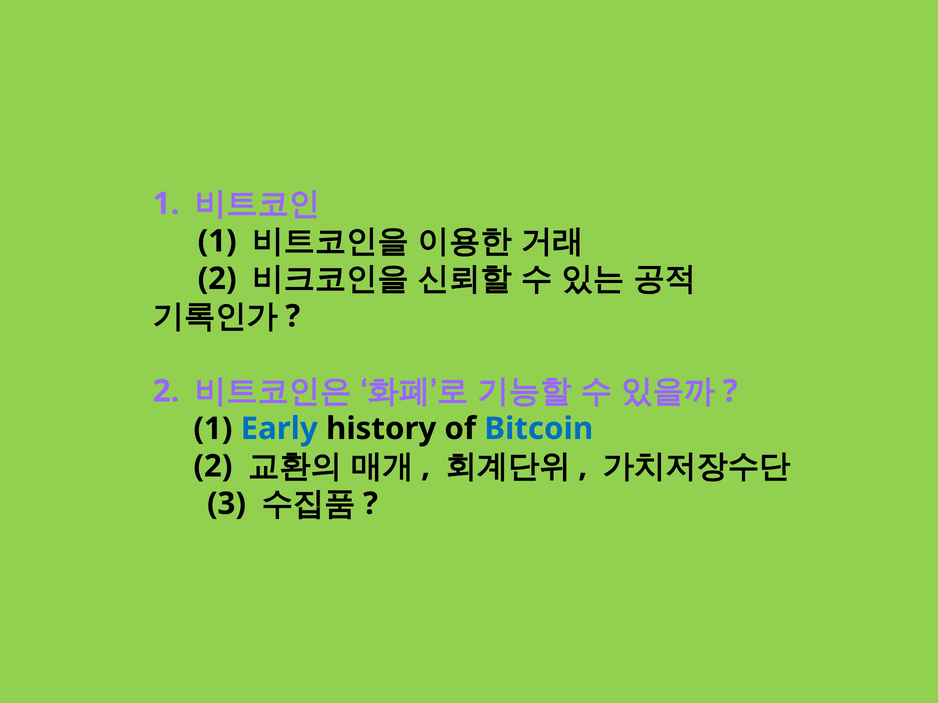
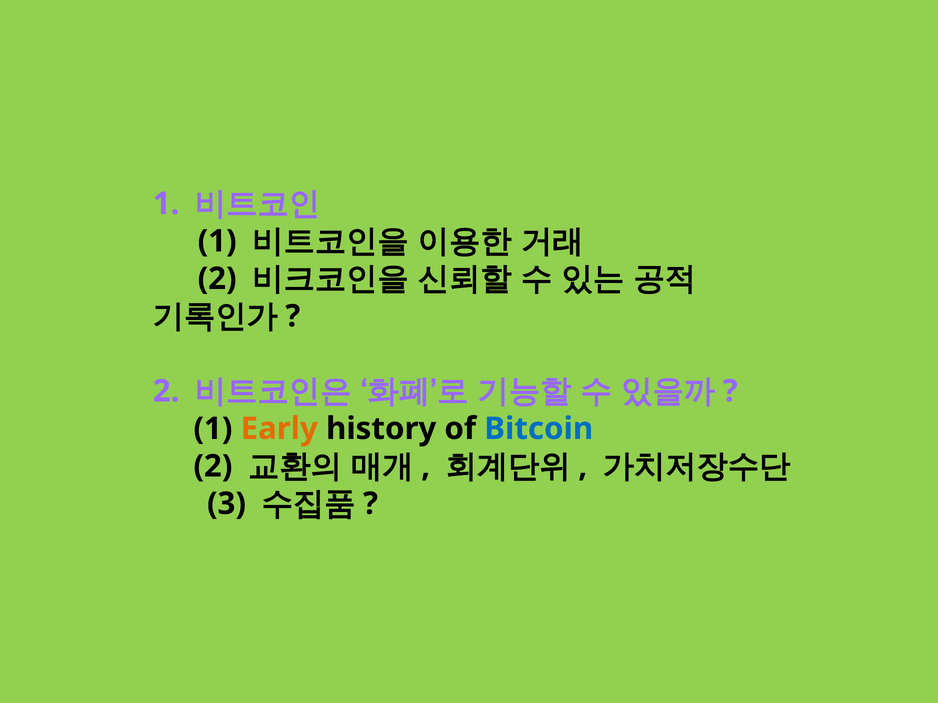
Early colour: blue -> orange (279, 429)
